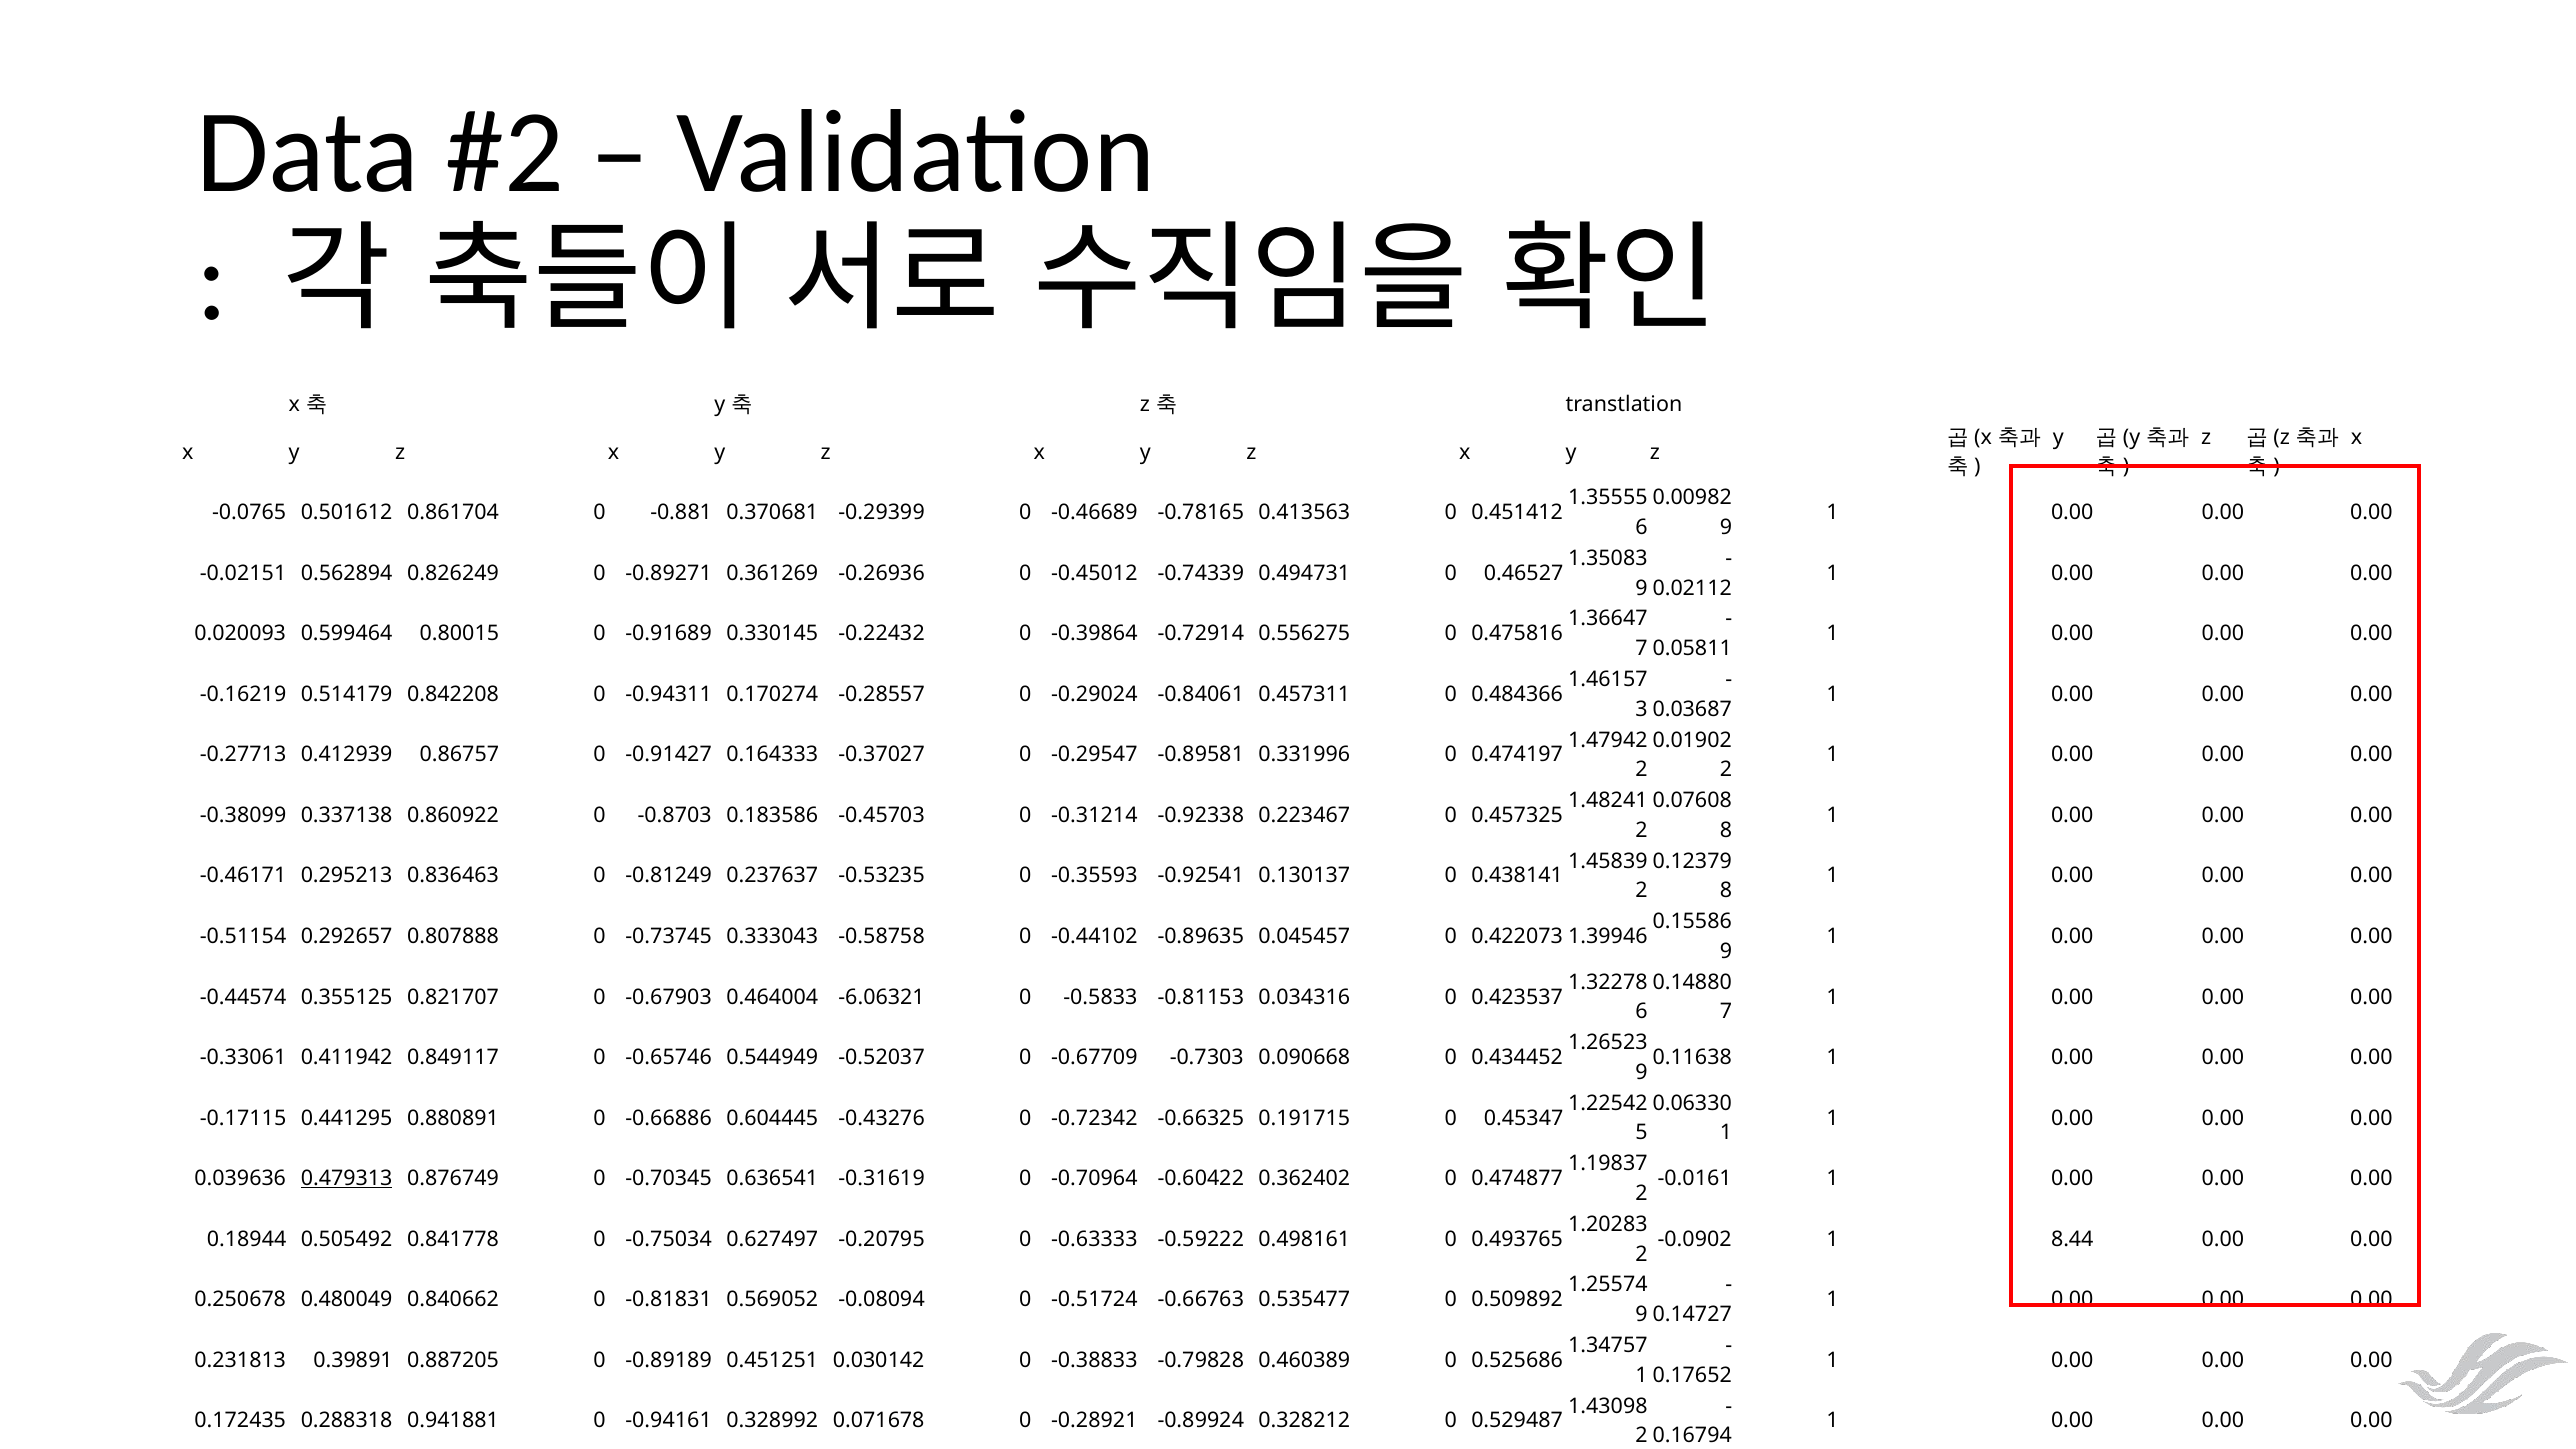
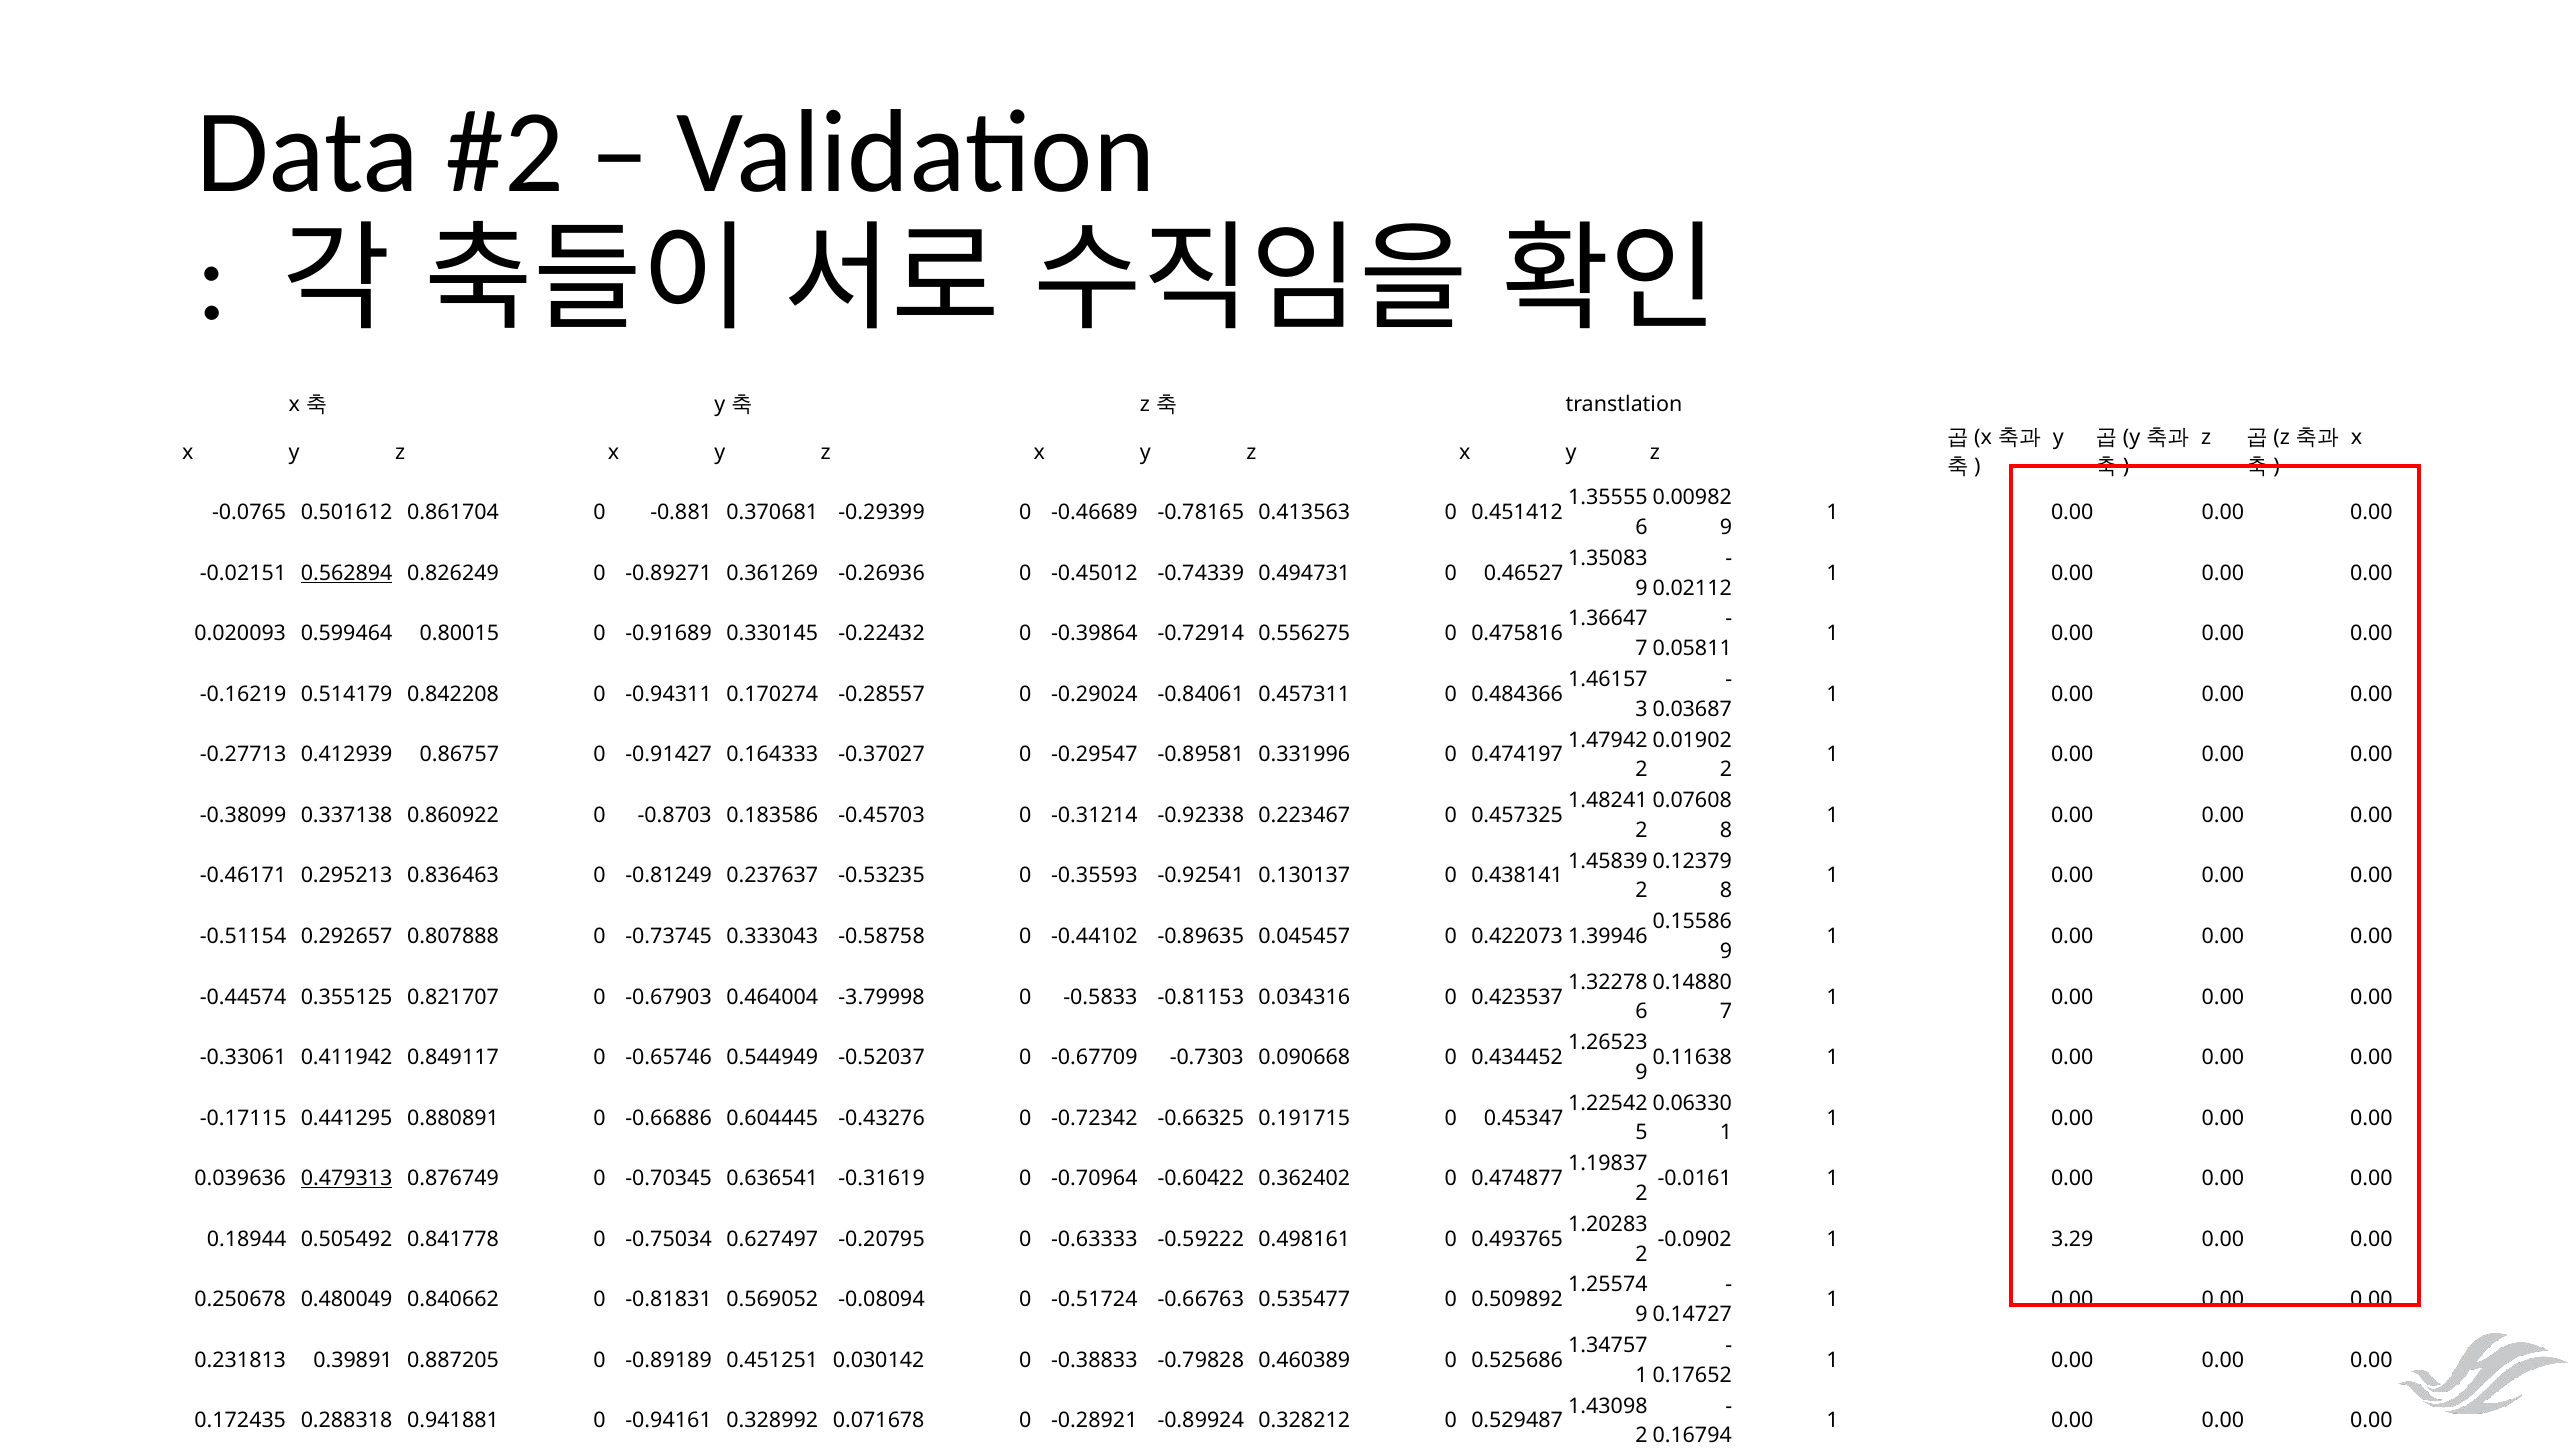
0.562894 underline: none -> present (347, 573)
-6.06321: -6.06321 -> -3.79998 (882, 997)
8.44: 8.44 -> 3.29 (2072, 1239)
